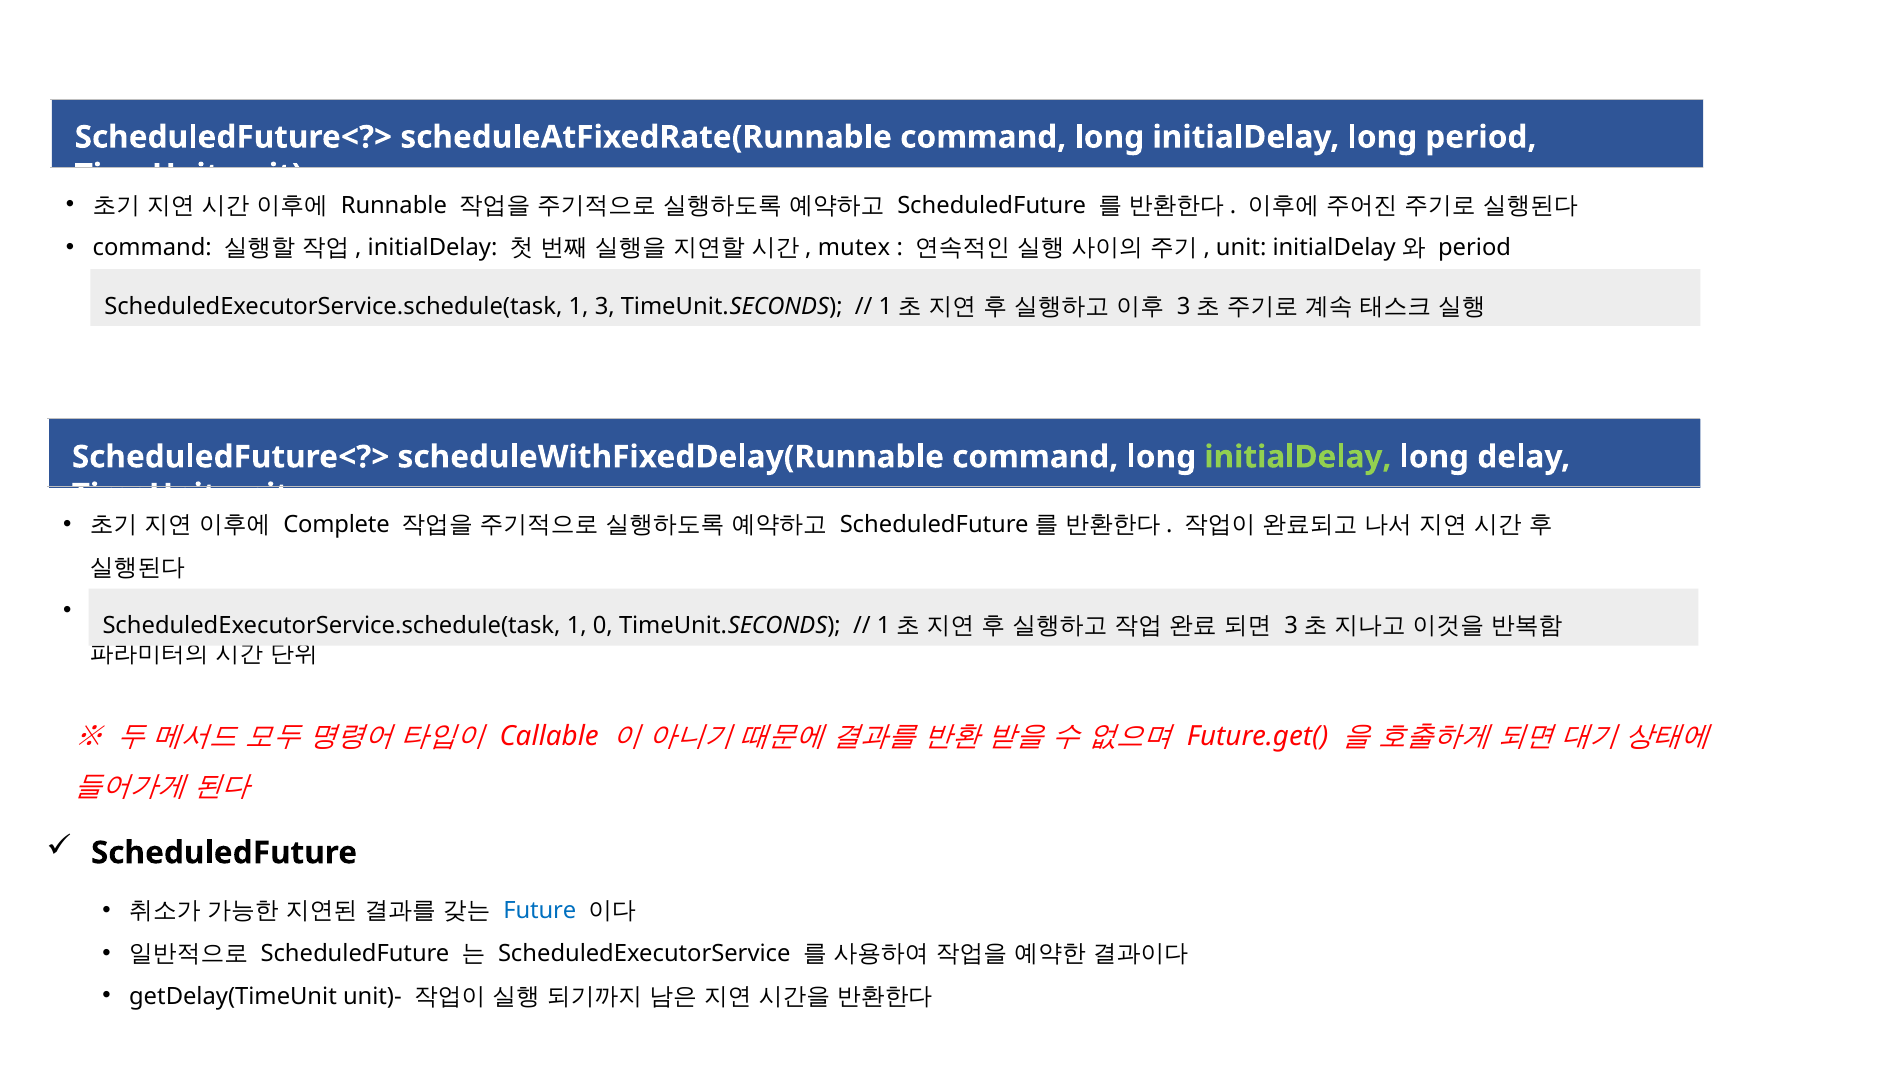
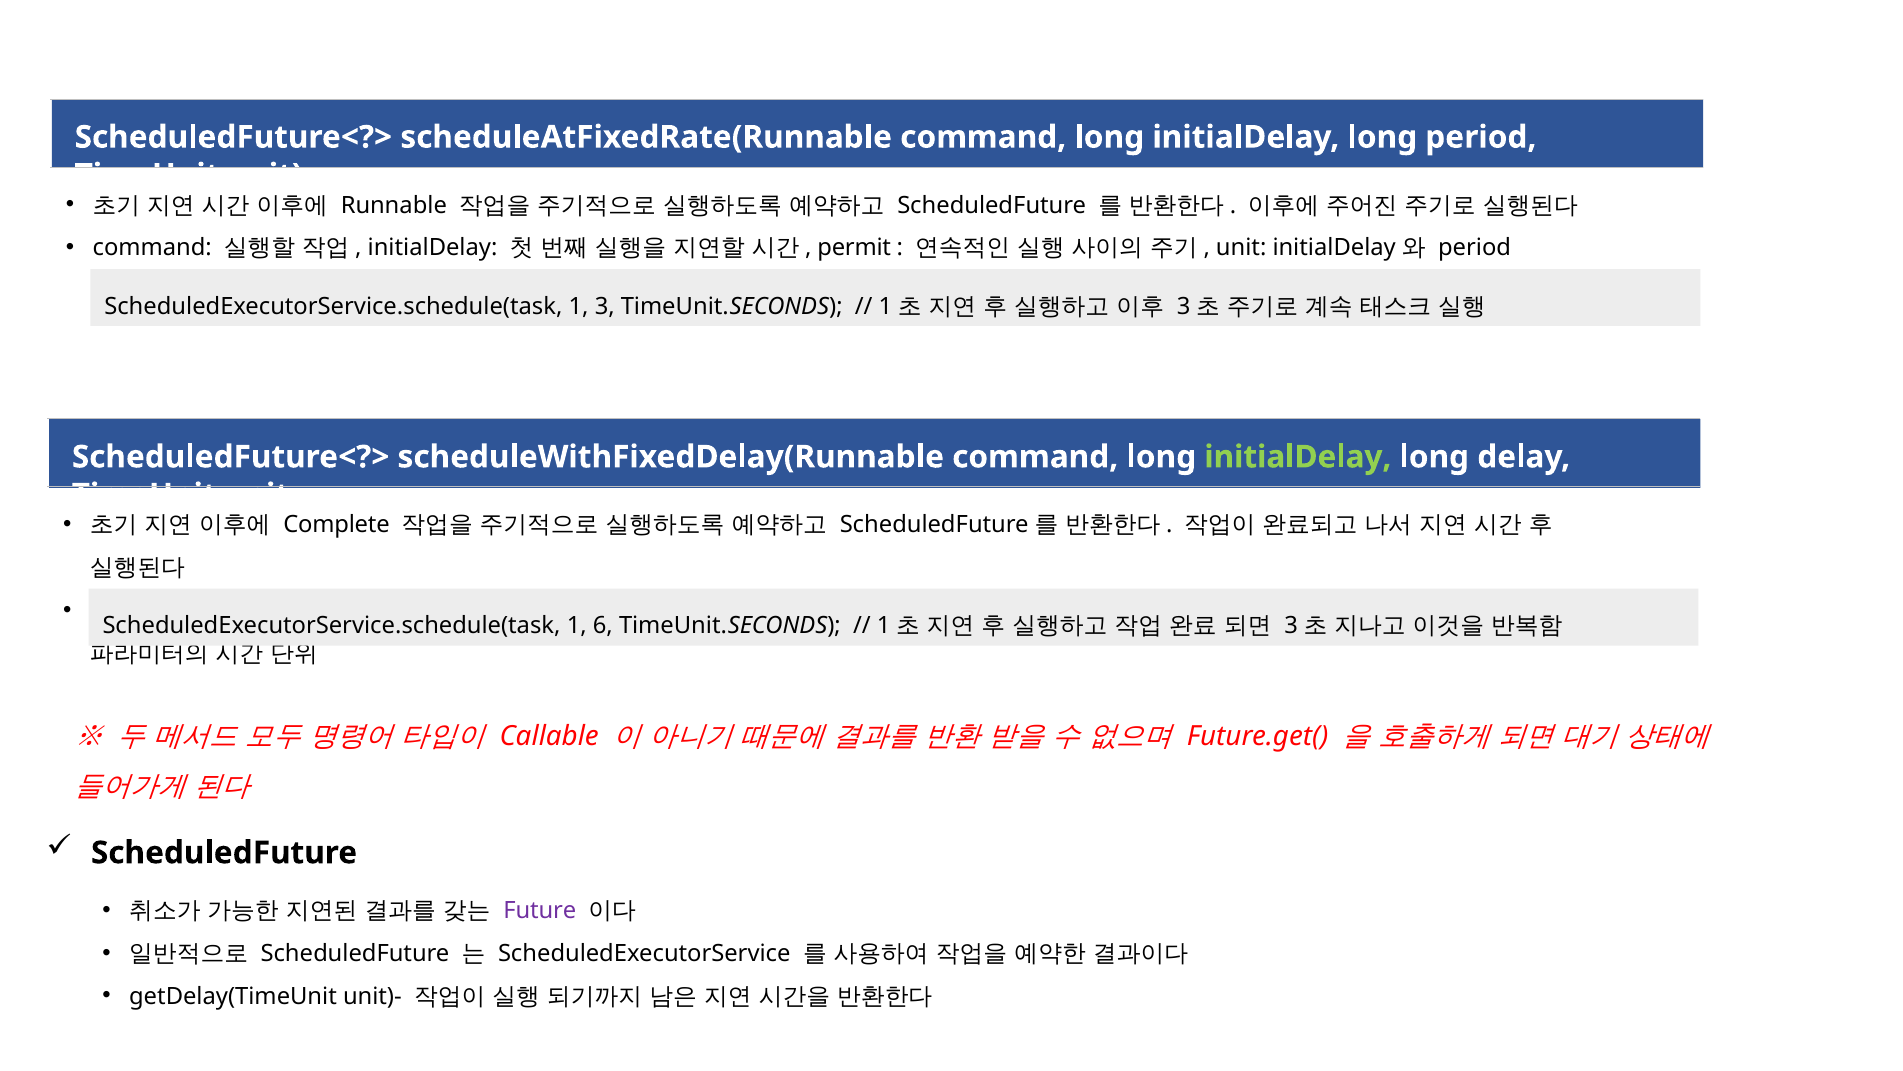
mutex: mutex -> permit (854, 248)
0: 0 -> 6 (603, 626)
Future colour: blue -> purple (540, 910)
